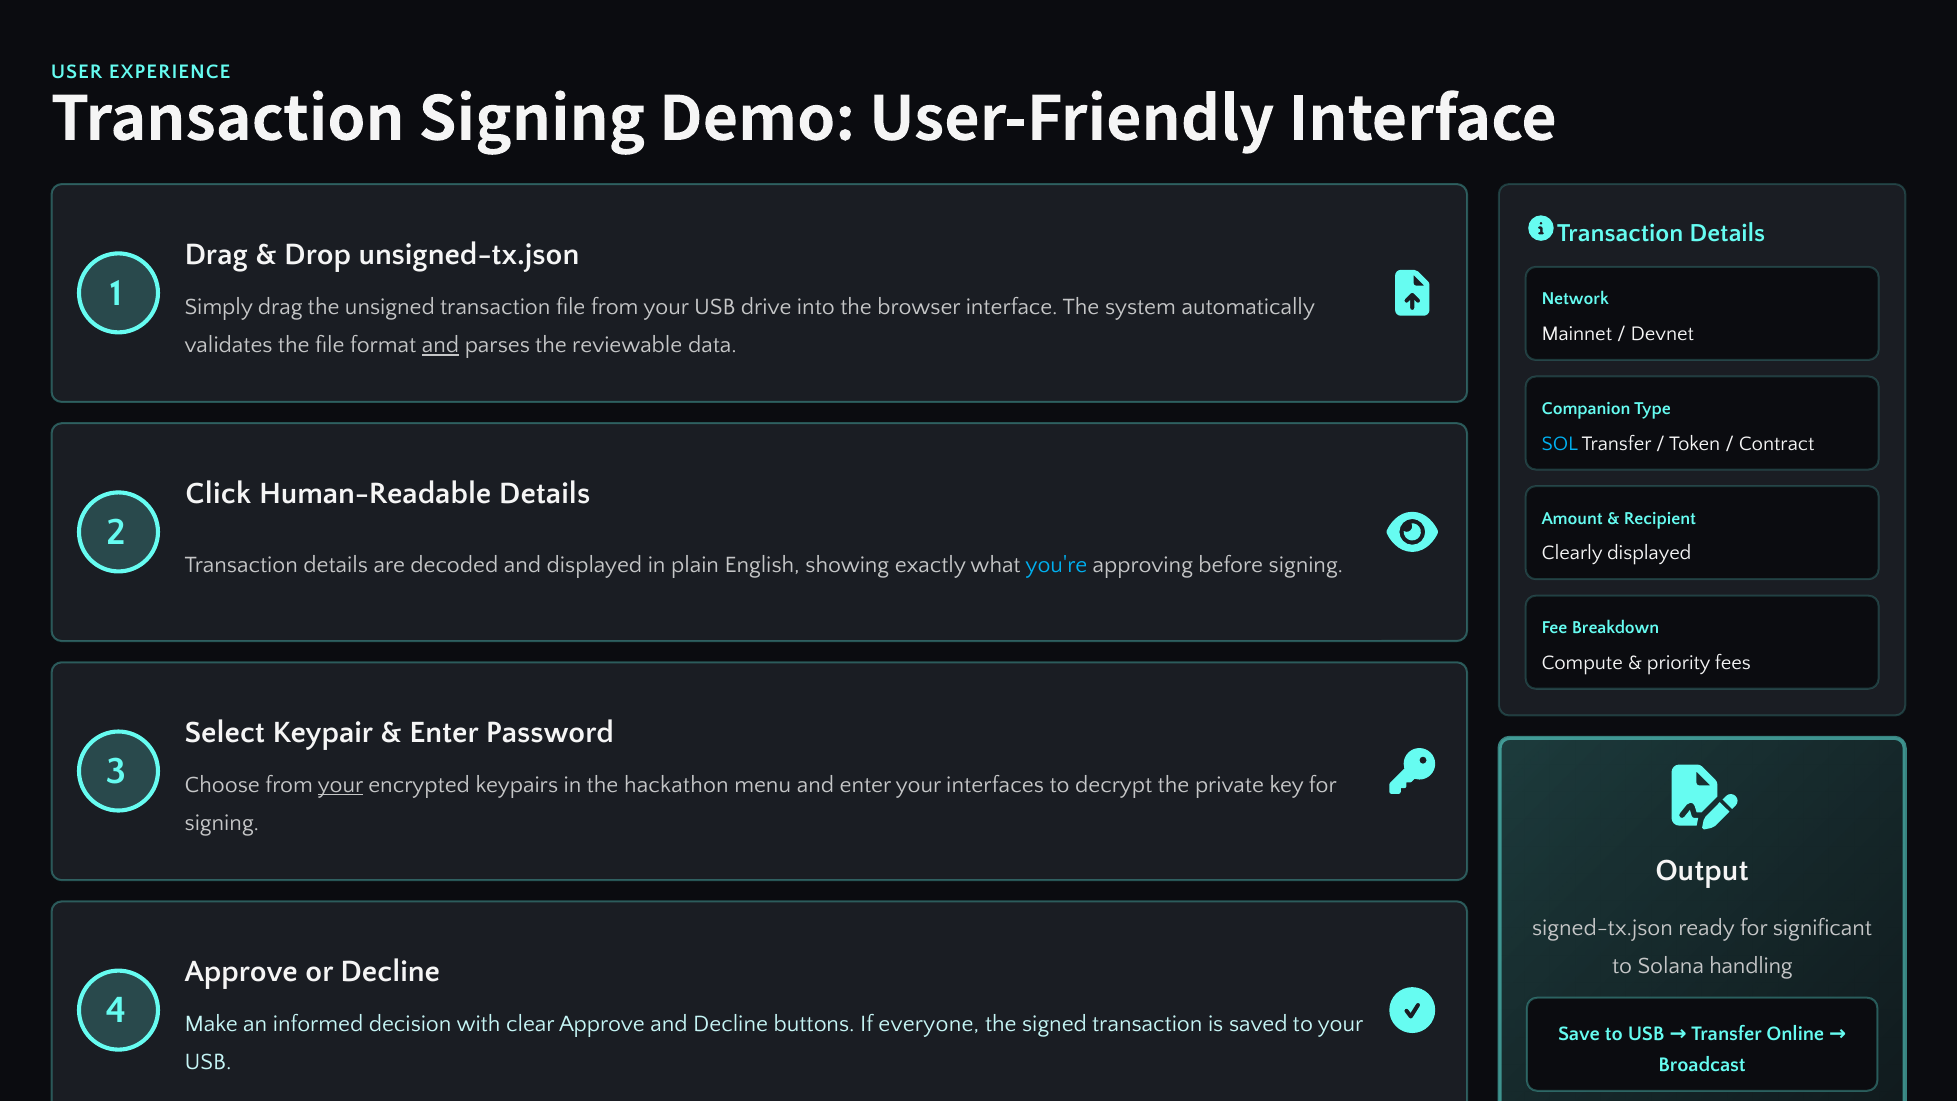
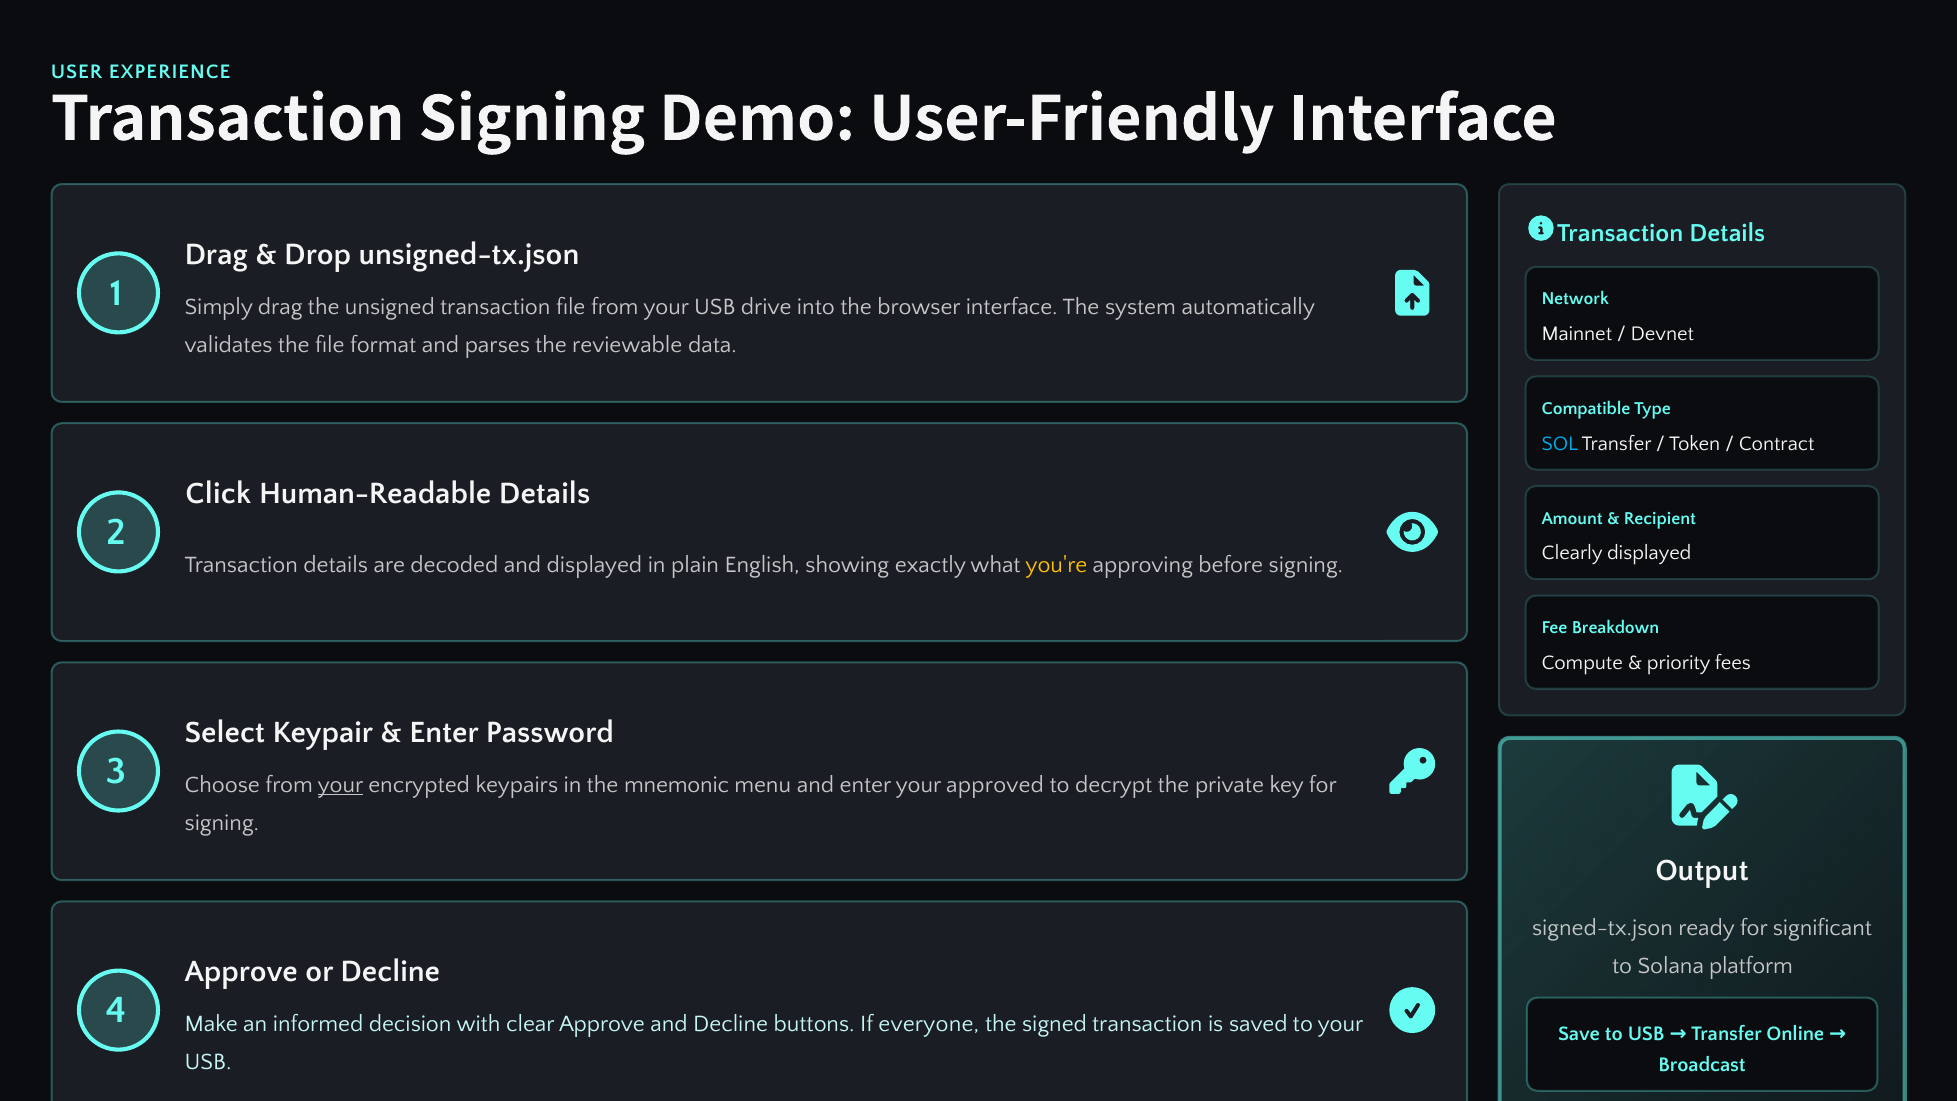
and underline: present -> none (441, 345)
Companion: Companion -> Compatible (1586, 409)
you're colour: light blue -> yellow (1057, 565)
hackathon: hackathon -> mnemonic (677, 785)
interfaces: interfaces -> approved (995, 785)
handling: handling -> platform (1751, 966)
